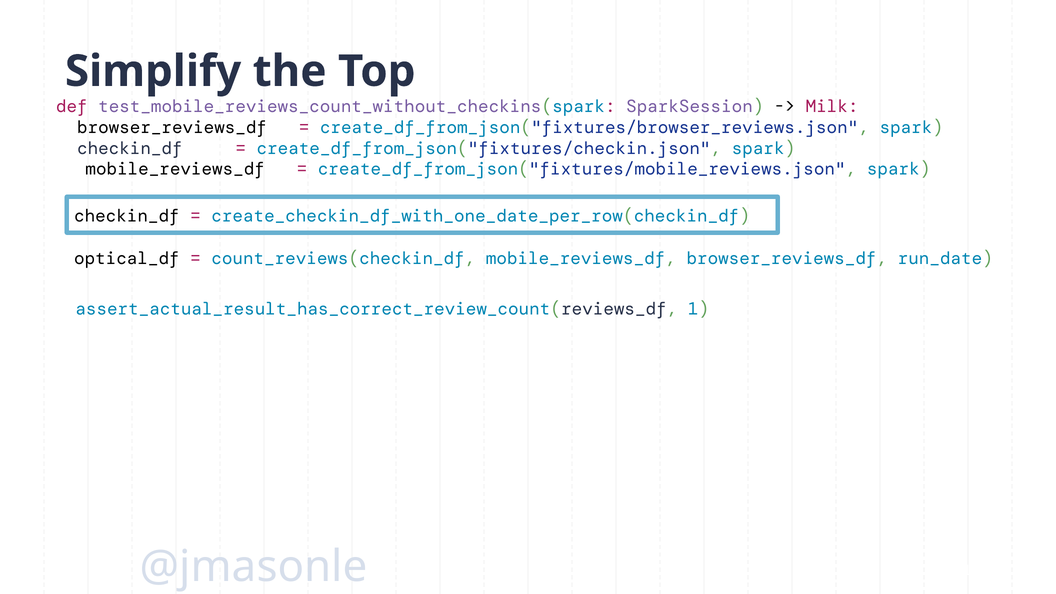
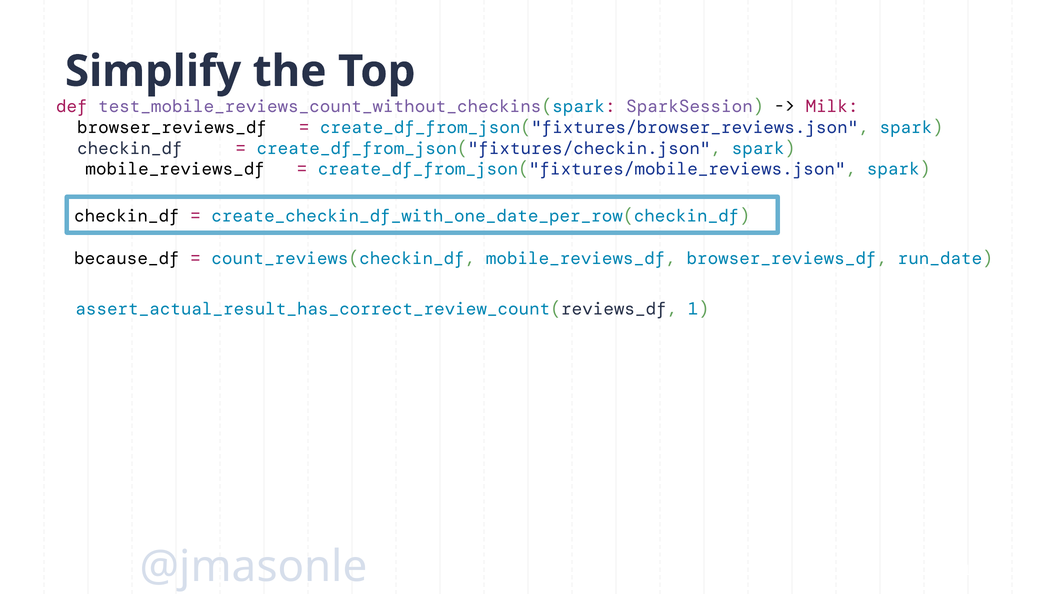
optical_df: optical_df -> because_df (127, 258)
